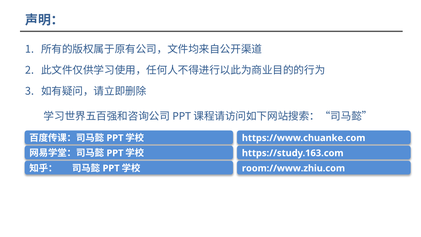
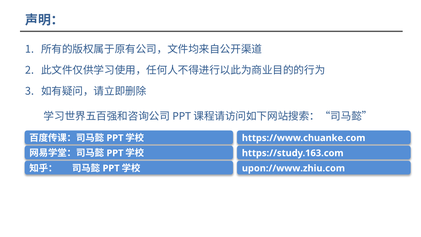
room://www.zhiu.com: room://www.zhiu.com -> upon://www.zhiu.com (293, 168)
